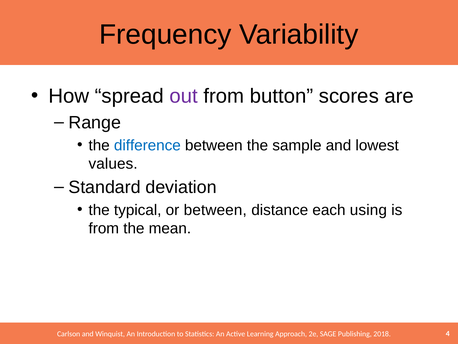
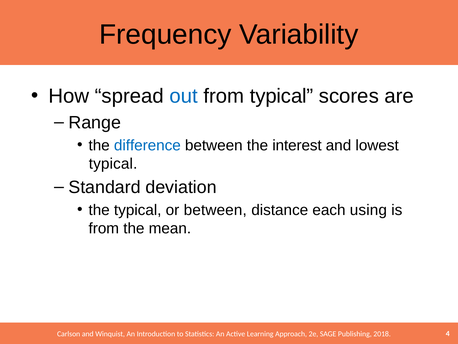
out colour: purple -> blue (184, 96)
from button: button -> typical (282, 96)
sample: sample -> interest (297, 145)
values: values -> typical (113, 163)
